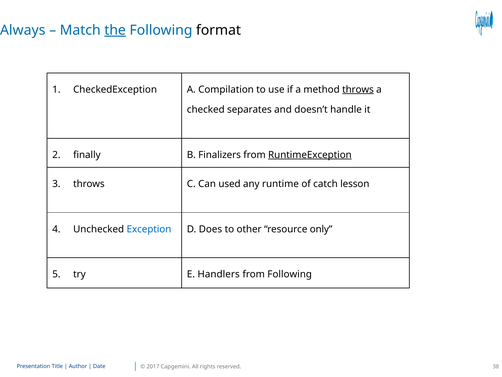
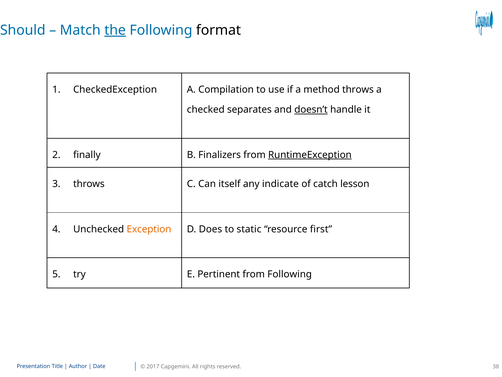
Always: Always -> Should (23, 30)
throws underline: present -> none (358, 89)
doesn’t underline: none -> present (311, 110)
used: used -> itself (230, 184)
runtime: runtime -> indicate (280, 184)
Exception colour: blue -> orange (149, 229)
other: other -> static (249, 229)
only: only -> first (321, 229)
Handlers: Handlers -> Pertinent (219, 274)
